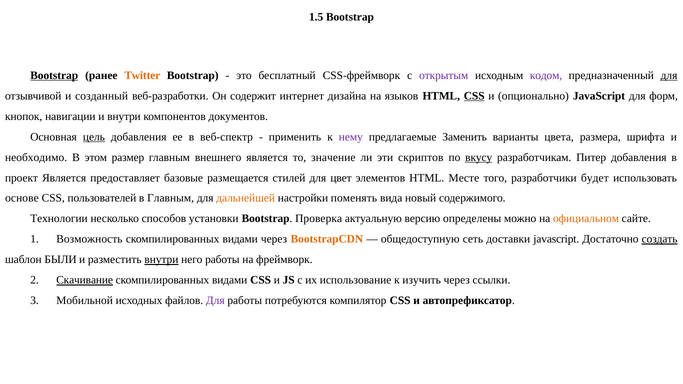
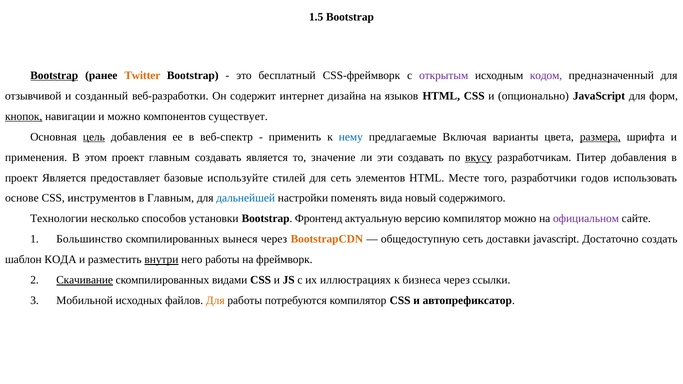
для underline: present -> none (669, 76)
CSS underline: present -> none (474, 96)
кнопок underline: none -> present (24, 116)
и внутри: внутри -> можно (124, 116)
документов: документов -> существует (238, 116)
нему colour: purple -> blue (351, 137)
Заменить: Заменить -> Включая (465, 137)
размера underline: none -> present (600, 137)
необходимо: необходимо -> применения (36, 157)
этом размер: размер -> проект (128, 157)
главным внешнего: внешнего -> создавать (218, 157)
эти скриптов: скриптов -> создавать (421, 157)
размещается: размещается -> используйте (238, 178)
для цвет: цвет -> сеть (341, 178)
будет: будет -> годов (595, 178)
пользователей: пользователей -> инструментов (102, 198)
дальнейшей colour: orange -> blue (246, 198)
Проверка: Проверка -> Фронтенд (319, 219)
версию определены: определены -> компилятор (472, 219)
официальном colour: orange -> purple (586, 219)
Возможность: Возможность -> Большинство (89, 239)
видами: видами -> вынеся (240, 239)
создать underline: present -> none (660, 239)
БЫЛИ: БЫЛИ -> КОДА (61, 260)
использование: использование -> иллюстрациях (356, 280)
изучить: изучить -> бизнеса (422, 280)
Для colour: purple -> orange (215, 301)
